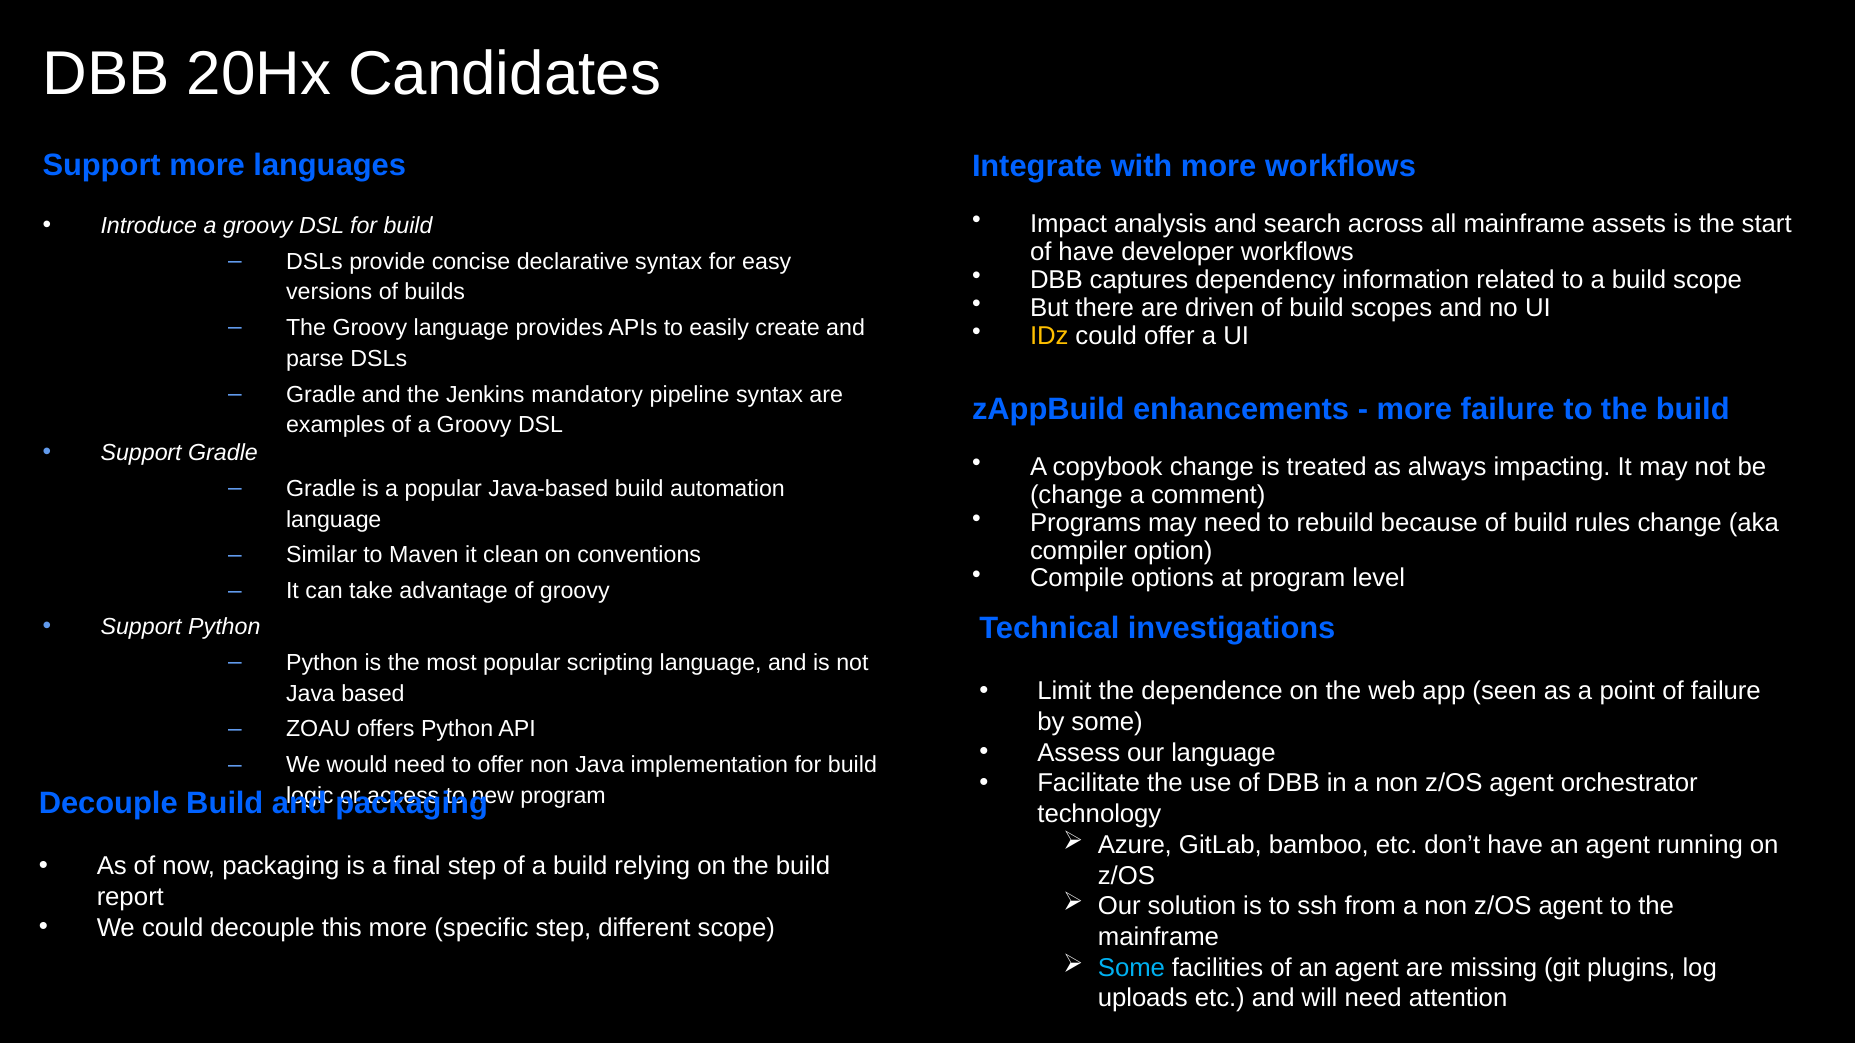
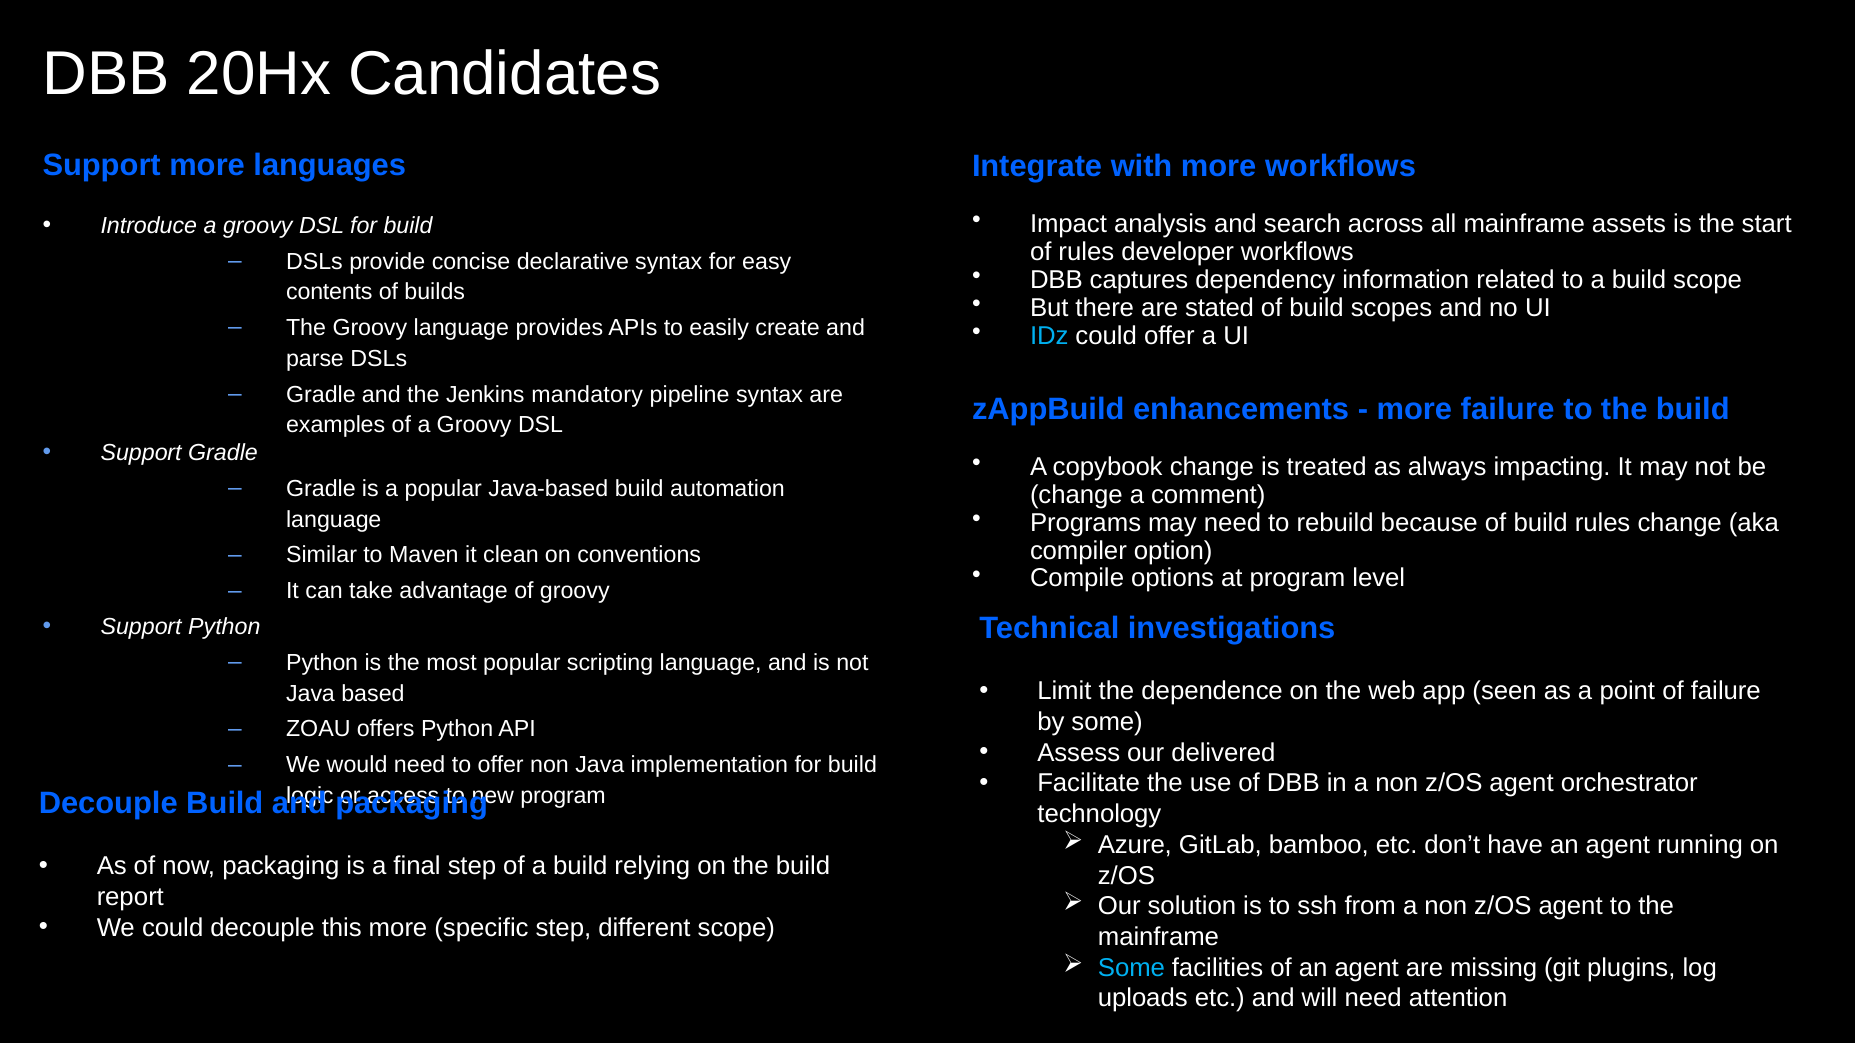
of have: have -> rules (1086, 252)
versions: versions -> contents (329, 292)
driven: driven -> stated (1220, 308)
IDz colour: yellow -> light blue (1049, 336)
our language: language -> delivered (1223, 753)
